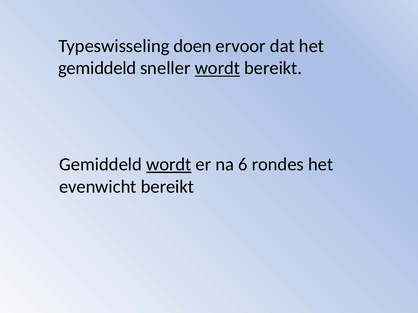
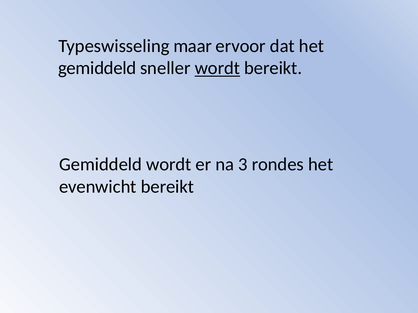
doen: doen -> maar (193, 46)
wordt underline: present -> none (169, 165)
6: 6 -> 3 (243, 165)
